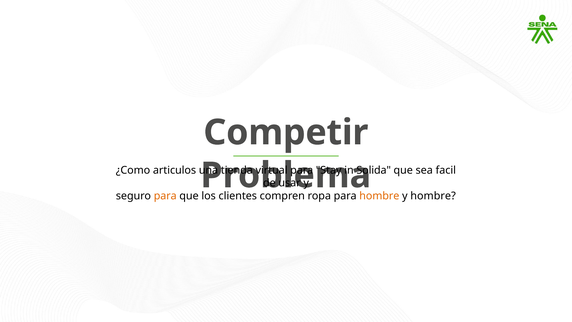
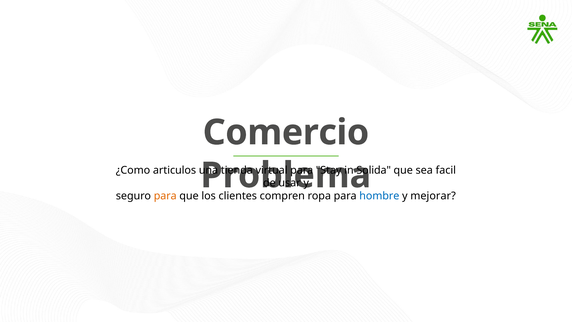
Competir: Competir -> Comercio (286, 132)
hombre colour: orange -> blue (379, 196)
y hombre: hombre -> mejorar (433, 196)
